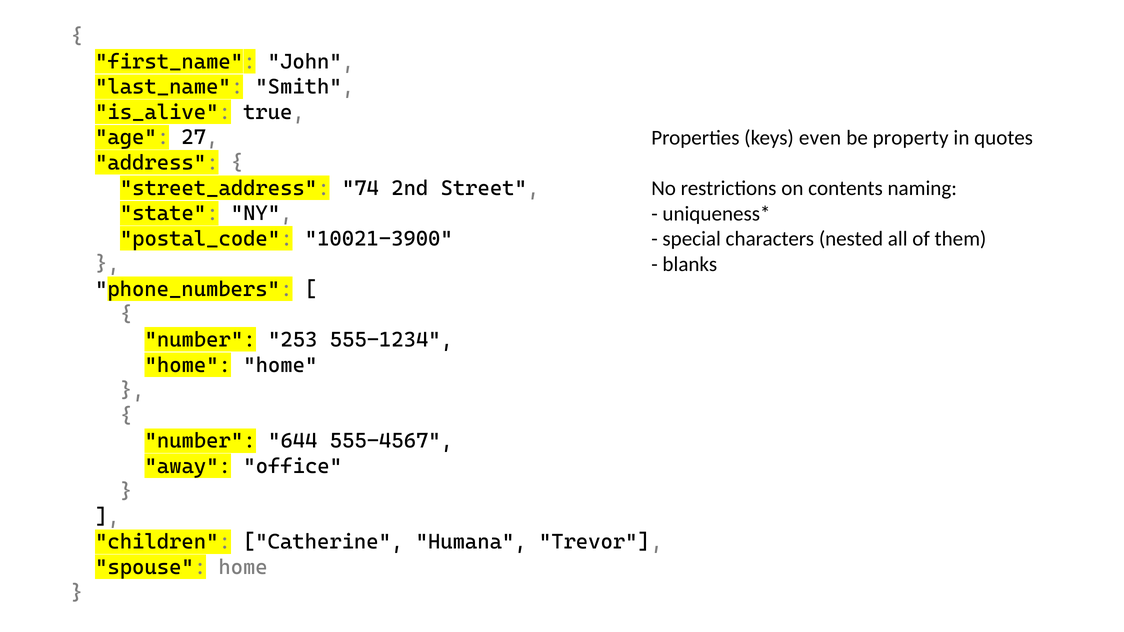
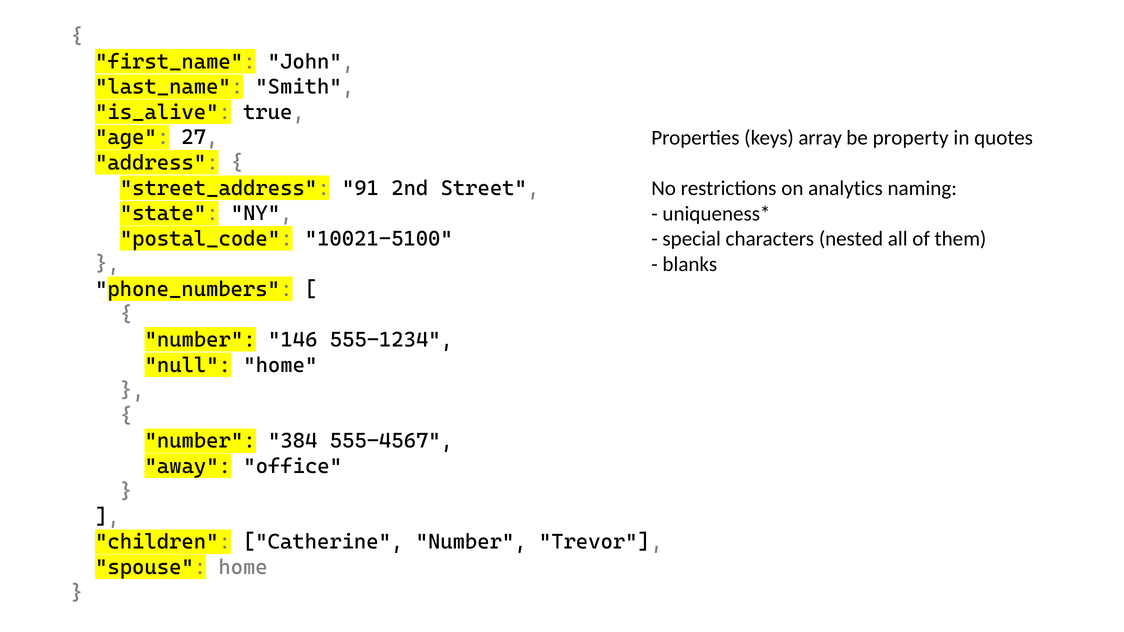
even: even -> array (820, 138)
74: 74 -> 91 (360, 188)
contents: contents -> analytics (846, 188)
10021-3900: 10021-3900 -> 10021-5100 (379, 239)
253: 253 -> 146 (293, 340)
home: home -> null (188, 365)
644: 644 -> 384 (293, 441)
Catherine Humana: Humana -> Number (471, 542)
